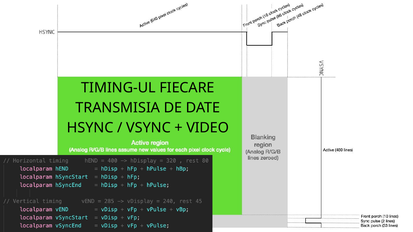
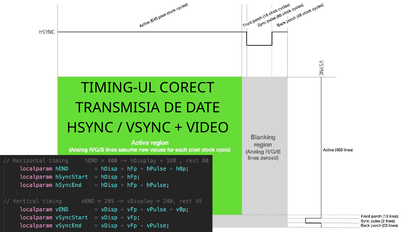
FIECARE: FIECARE -> CORECT (187, 88)
